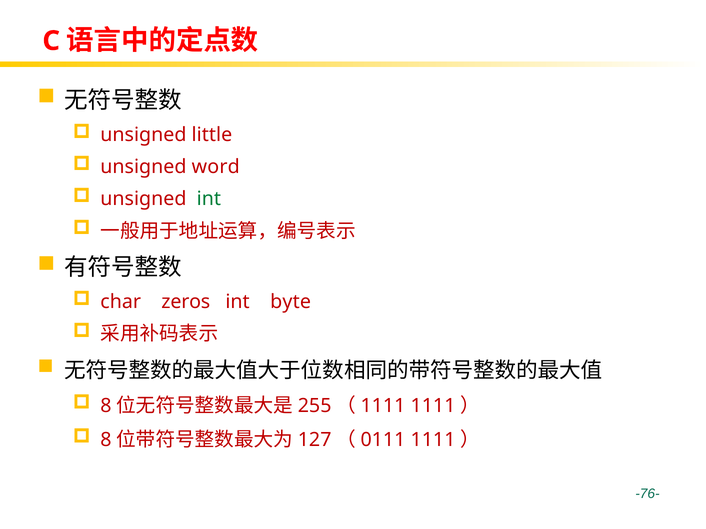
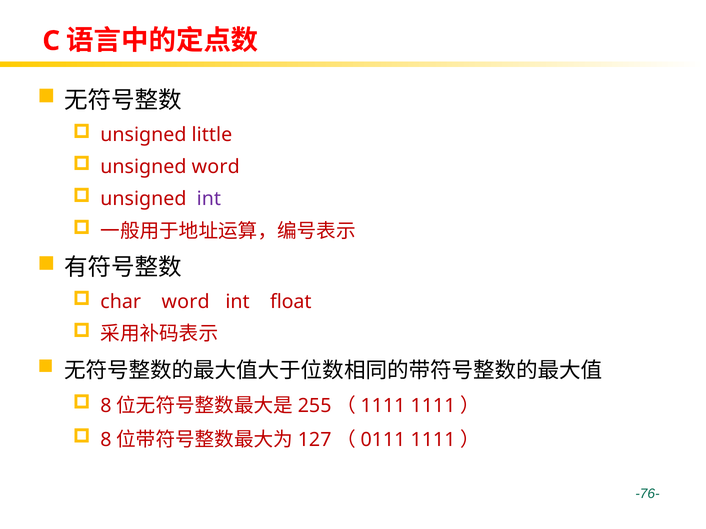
int colour: green -> purple (209, 199)
char zeros: zeros -> word (186, 302)
byte: byte -> float (291, 302)
